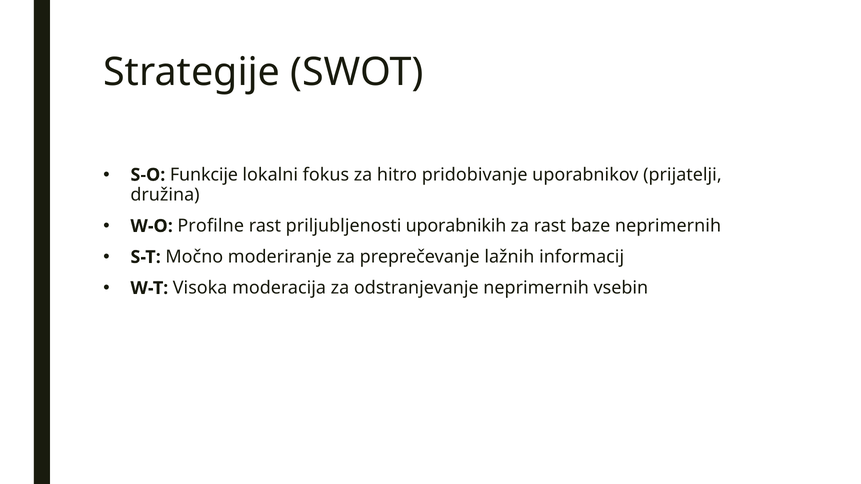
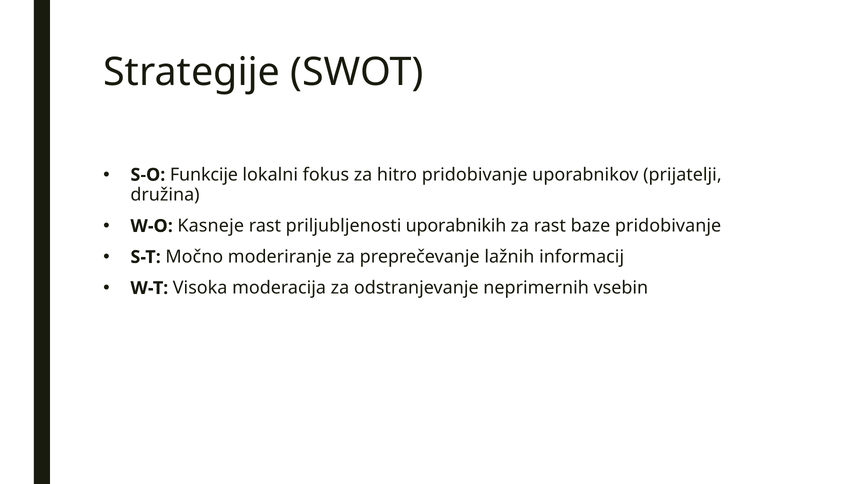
Profilne: Profilne -> Kasneje (211, 226)
baze neprimernih: neprimernih -> pridobivanje (668, 226)
